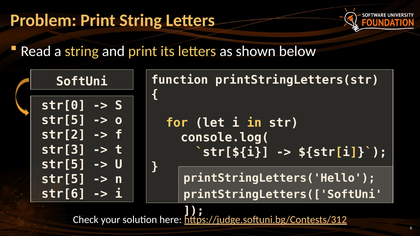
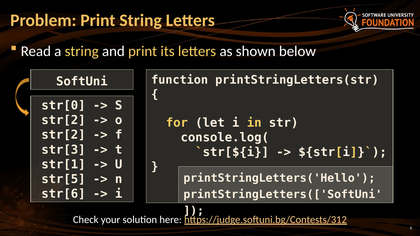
str[5: str[5 -> str[2 (63, 120)
str[5: str[5 -> str[1 (63, 165)
